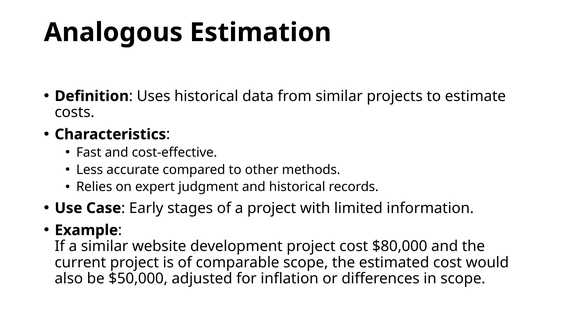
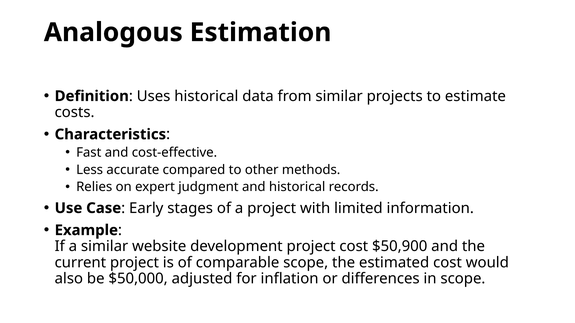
$80,000: $80,000 -> $50,900 (400, 247)
